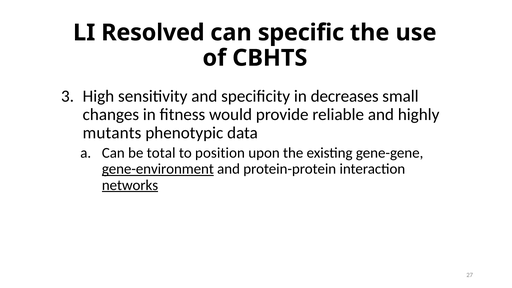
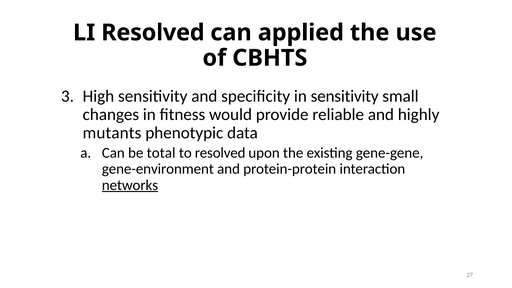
specific: specific -> applied (301, 33)
in decreases: decreases -> sensitivity (345, 96)
to position: position -> resolved (220, 153)
gene-environment underline: present -> none (158, 169)
